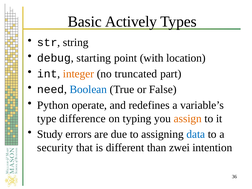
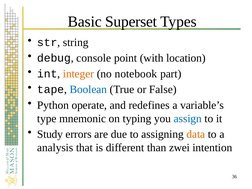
Actively: Actively -> Superset (131, 22)
starting: starting -> console (94, 58)
truncated: truncated -> notebook (136, 74)
need: need -> tape (51, 89)
difference: difference -> mnemonic (83, 119)
assign colour: orange -> blue (188, 119)
data colour: blue -> orange (196, 134)
security: security -> analysis (55, 148)
